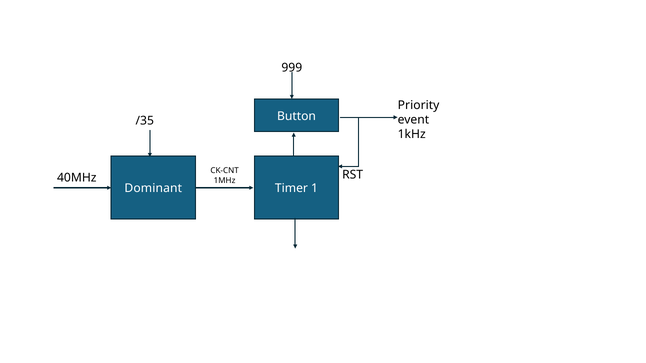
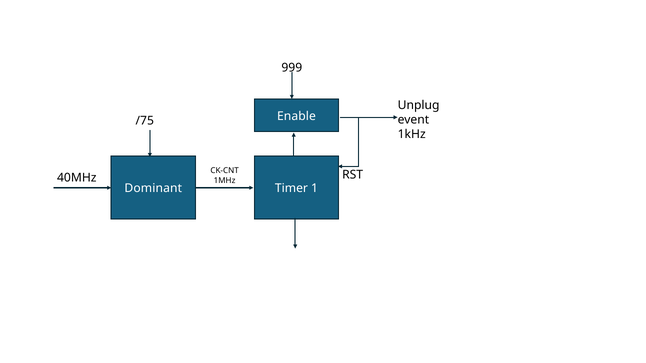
Priority: Priority -> Unplug (419, 105)
Button: Button -> Enable (296, 116)
/35: /35 -> /75 (145, 121)
